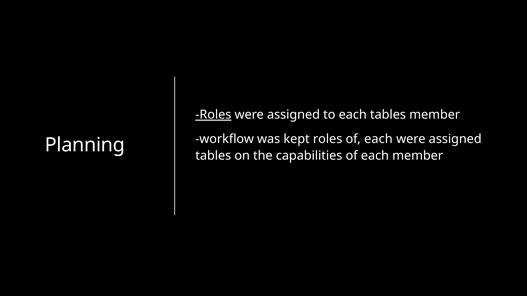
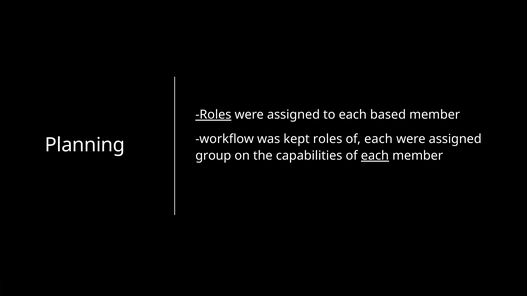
each tables: tables -> based (388, 115)
tables: tables -> group (213, 156)
each underline: none -> present (375, 156)
